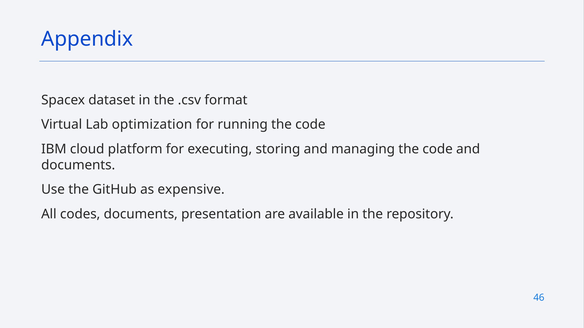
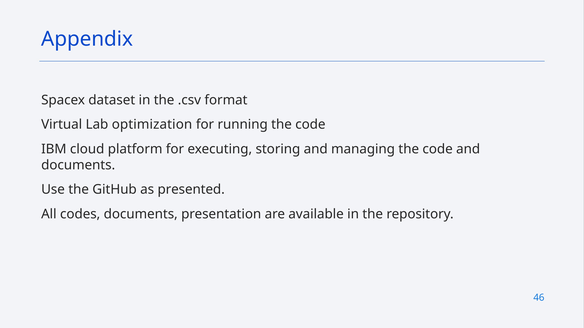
expensive: expensive -> presented (191, 190)
